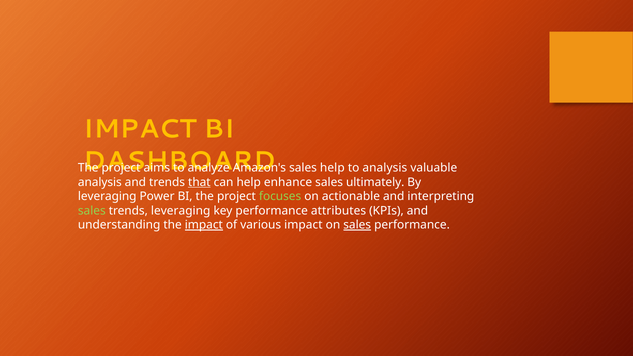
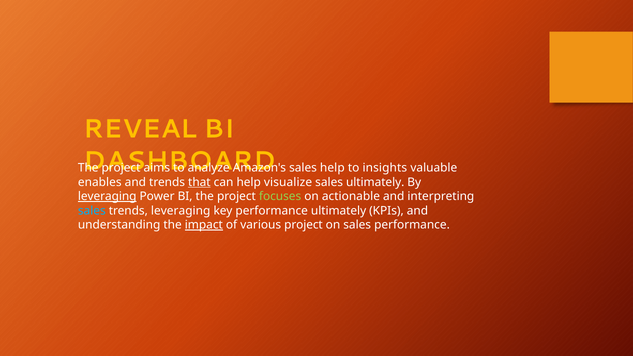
IMPACT: IMPACT -> REVEAL (140, 129)
to analysis: analysis -> insights (385, 168)
analysis: analysis -> enables (100, 182)
enhance: enhance -> visualize (288, 182)
leveraging underline: none -> present (107, 196)
sales colour: light green -> light blue (92, 211)
performance attributes: attributes -> ultimately (339, 211)
various impact: impact -> project (303, 225)
sales underline: present -> none (357, 225)
